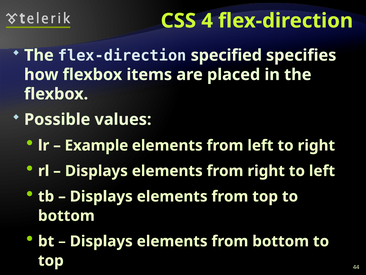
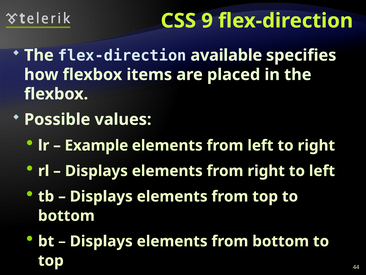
4: 4 -> 9 (207, 21)
specified: specified -> available (226, 55)
